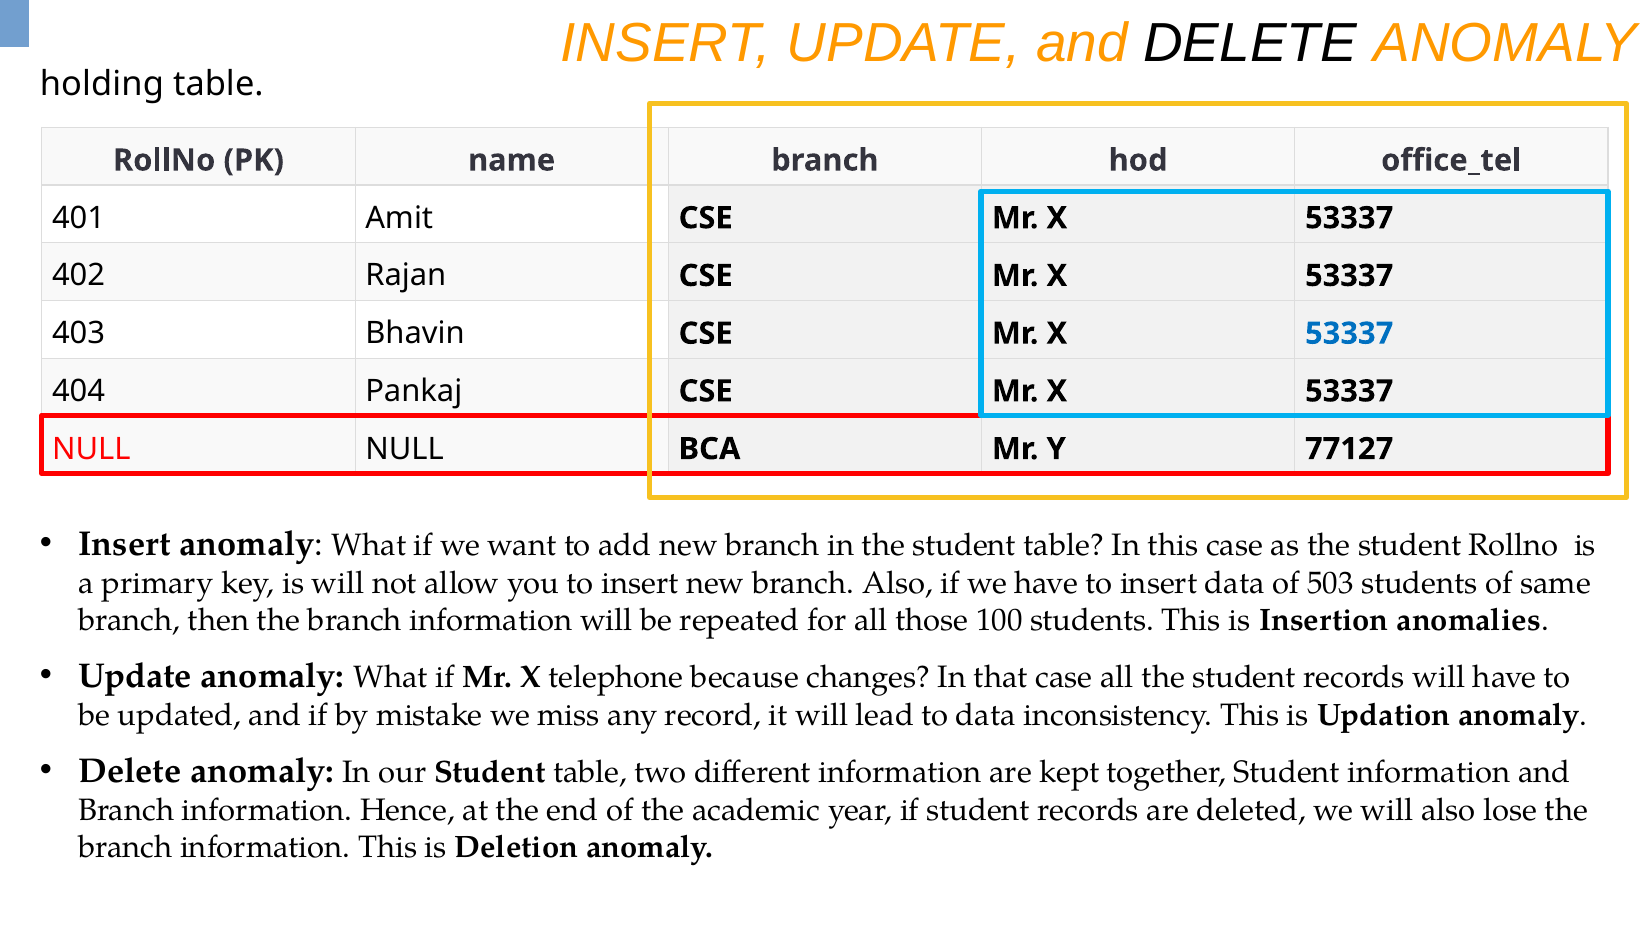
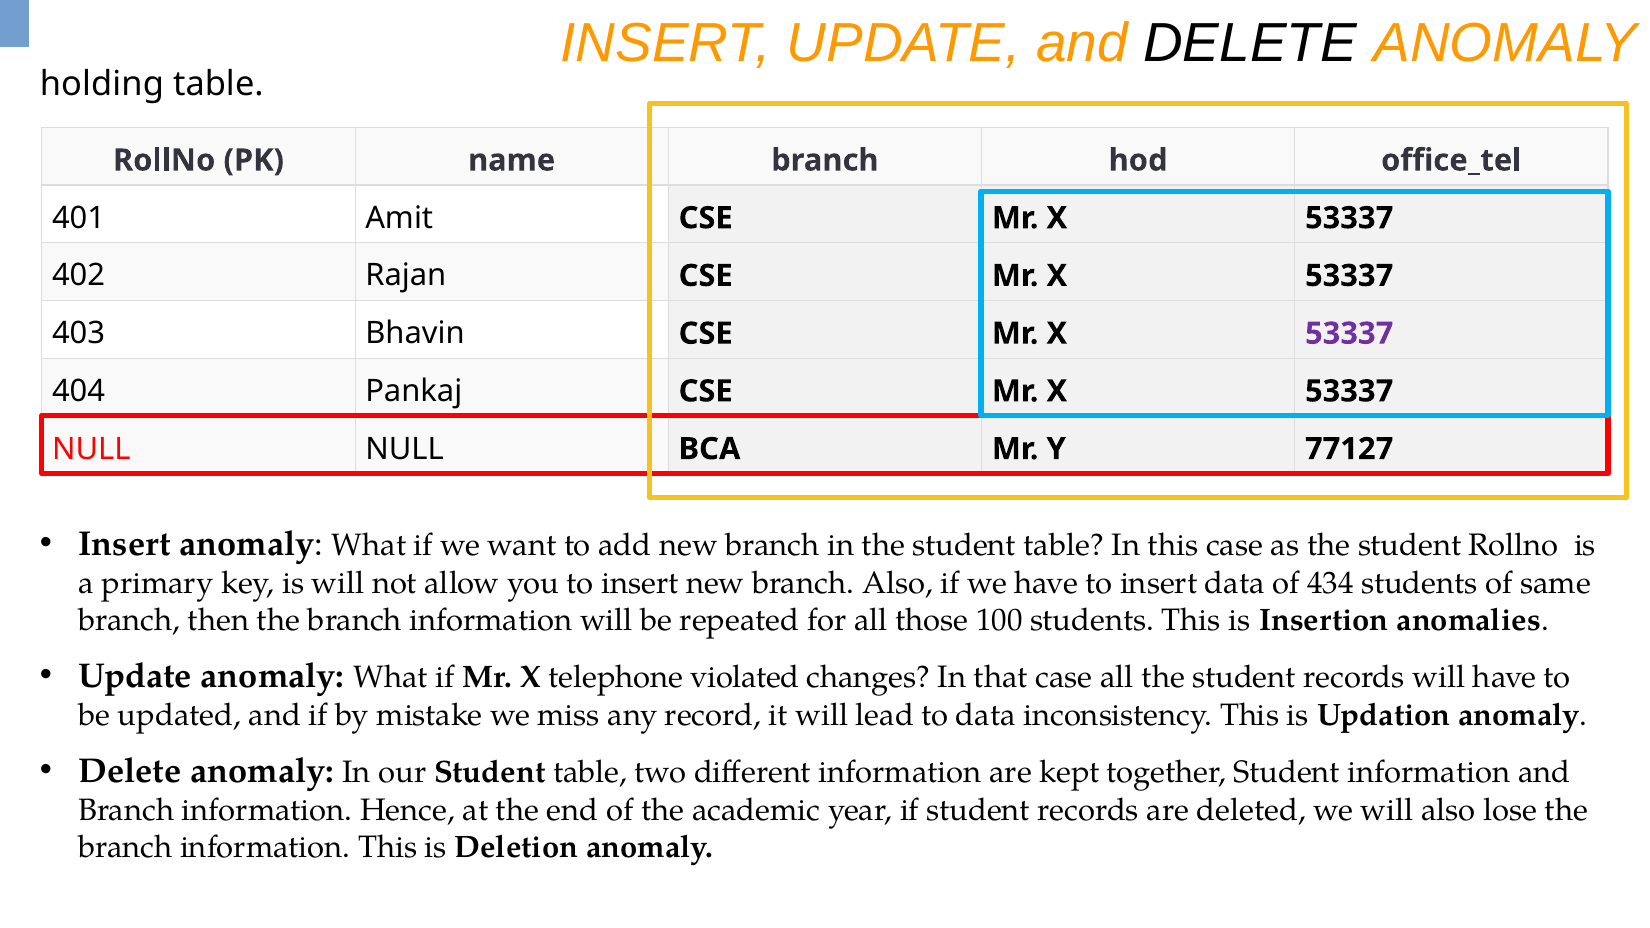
53337 colour: blue -> purple (1349, 334)
503: 503 -> 434 (1331, 583)
because: because -> violated (745, 677)
